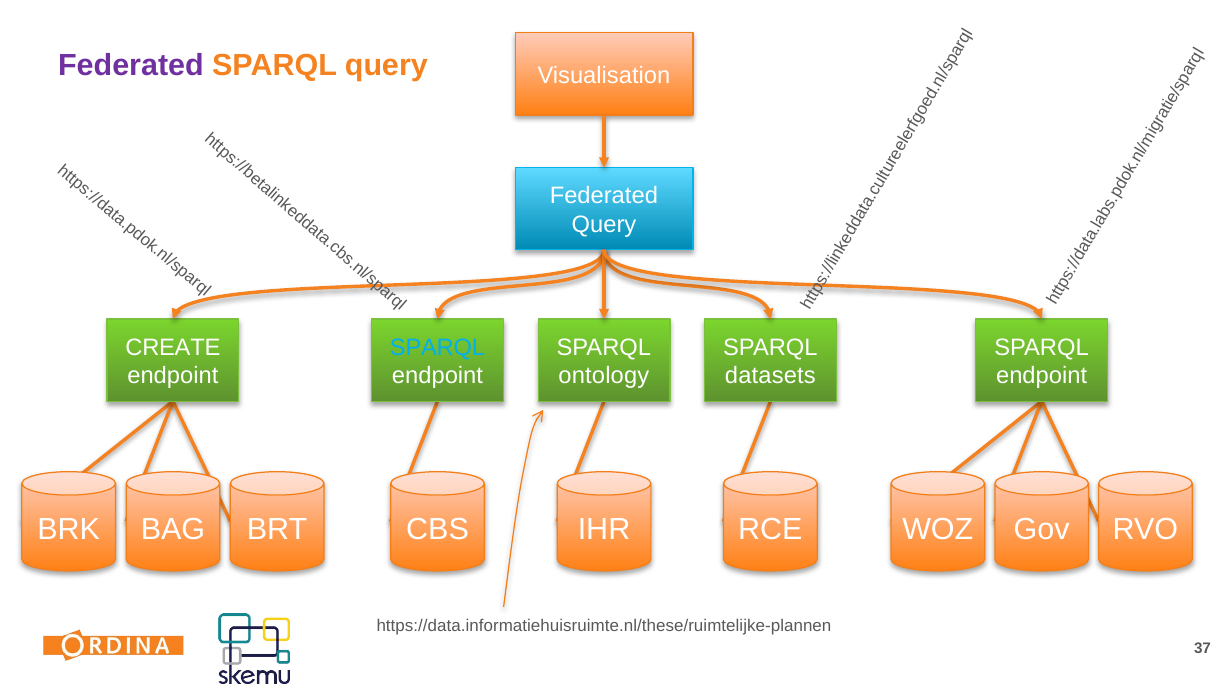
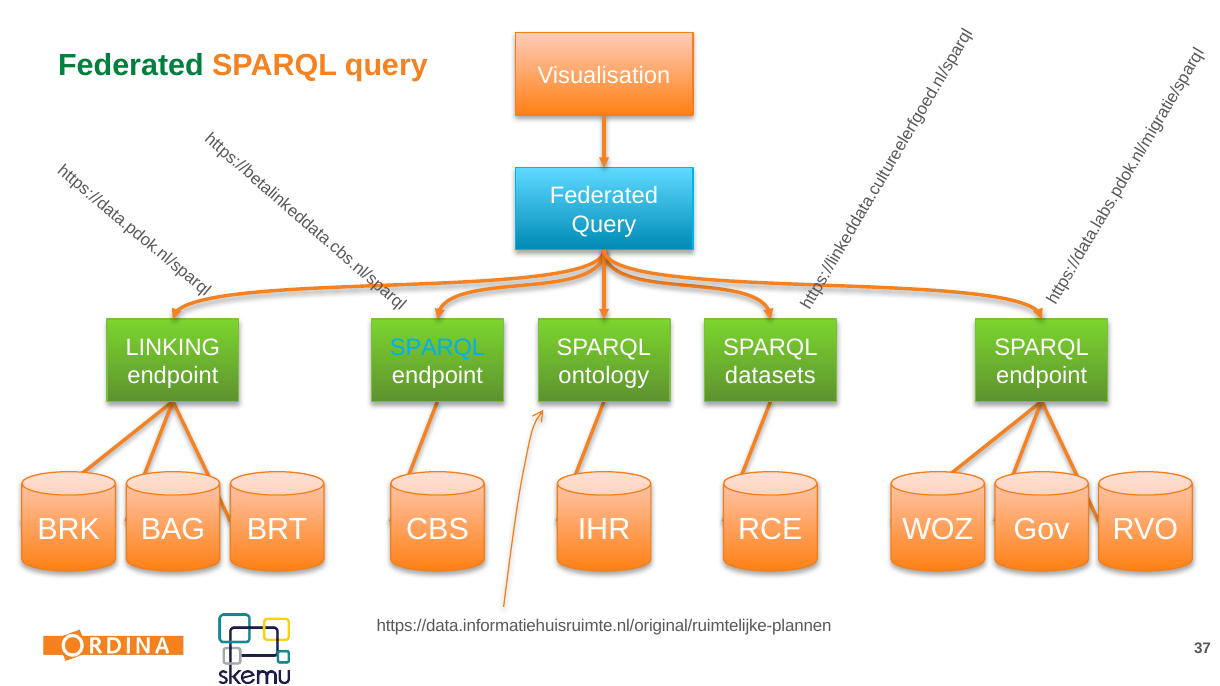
Federated colour: purple -> green (131, 65)
CREATE: CREATE -> LINKING (173, 348)
https://data.informatiehuisruimte.nl/these/ruimtelijke-plannen: https://data.informatiehuisruimte.nl/these/ruimtelijke-plannen -> https://data.informatiehuisruimte.nl/original/ruimtelijke-plannen (604, 626)
